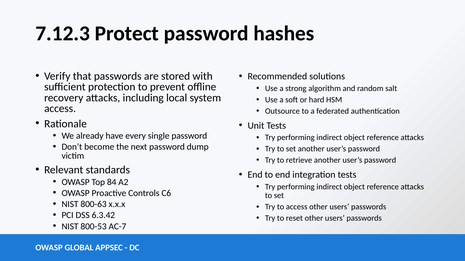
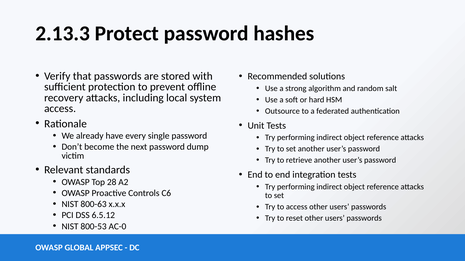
7.12.3: 7.12.3 -> 2.13.3 (63, 33)
84: 84 -> 28 (112, 182)
6.3.42: 6.3.42 -> 6.5.12 (103, 216)
AC-7: AC-7 -> AC-0 (117, 227)
